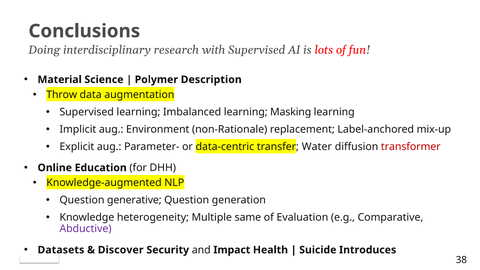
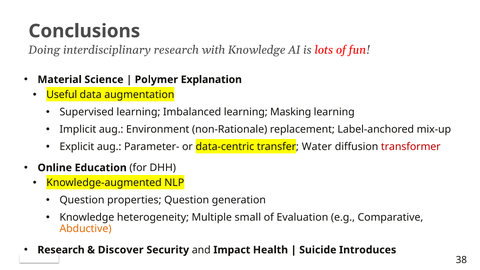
with Supervised: Supervised -> Knowledge (257, 50)
Description: Description -> Explanation (211, 80)
Throw: Throw -> Useful (62, 95)
generative: generative -> properties (134, 200)
same: same -> small (248, 217)
Abductive colour: purple -> orange (86, 229)
Datasets: Datasets -> Research (61, 250)
